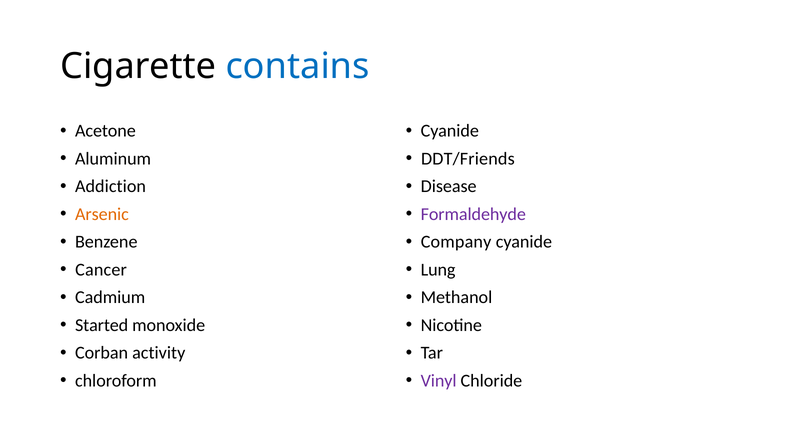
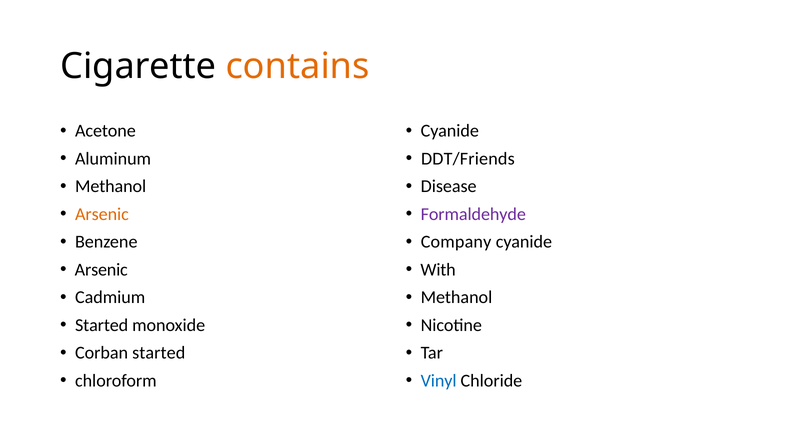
contains colour: blue -> orange (298, 66)
Addiction: Addiction -> Methanol (111, 186)
Cancer: Cancer -> Arsenic (101, 270)
Lung: Lung -> With (438, 270)
Corban activity: activity -> started (159, 353)
Vinyl colour: purple -> blue (439, 381)
